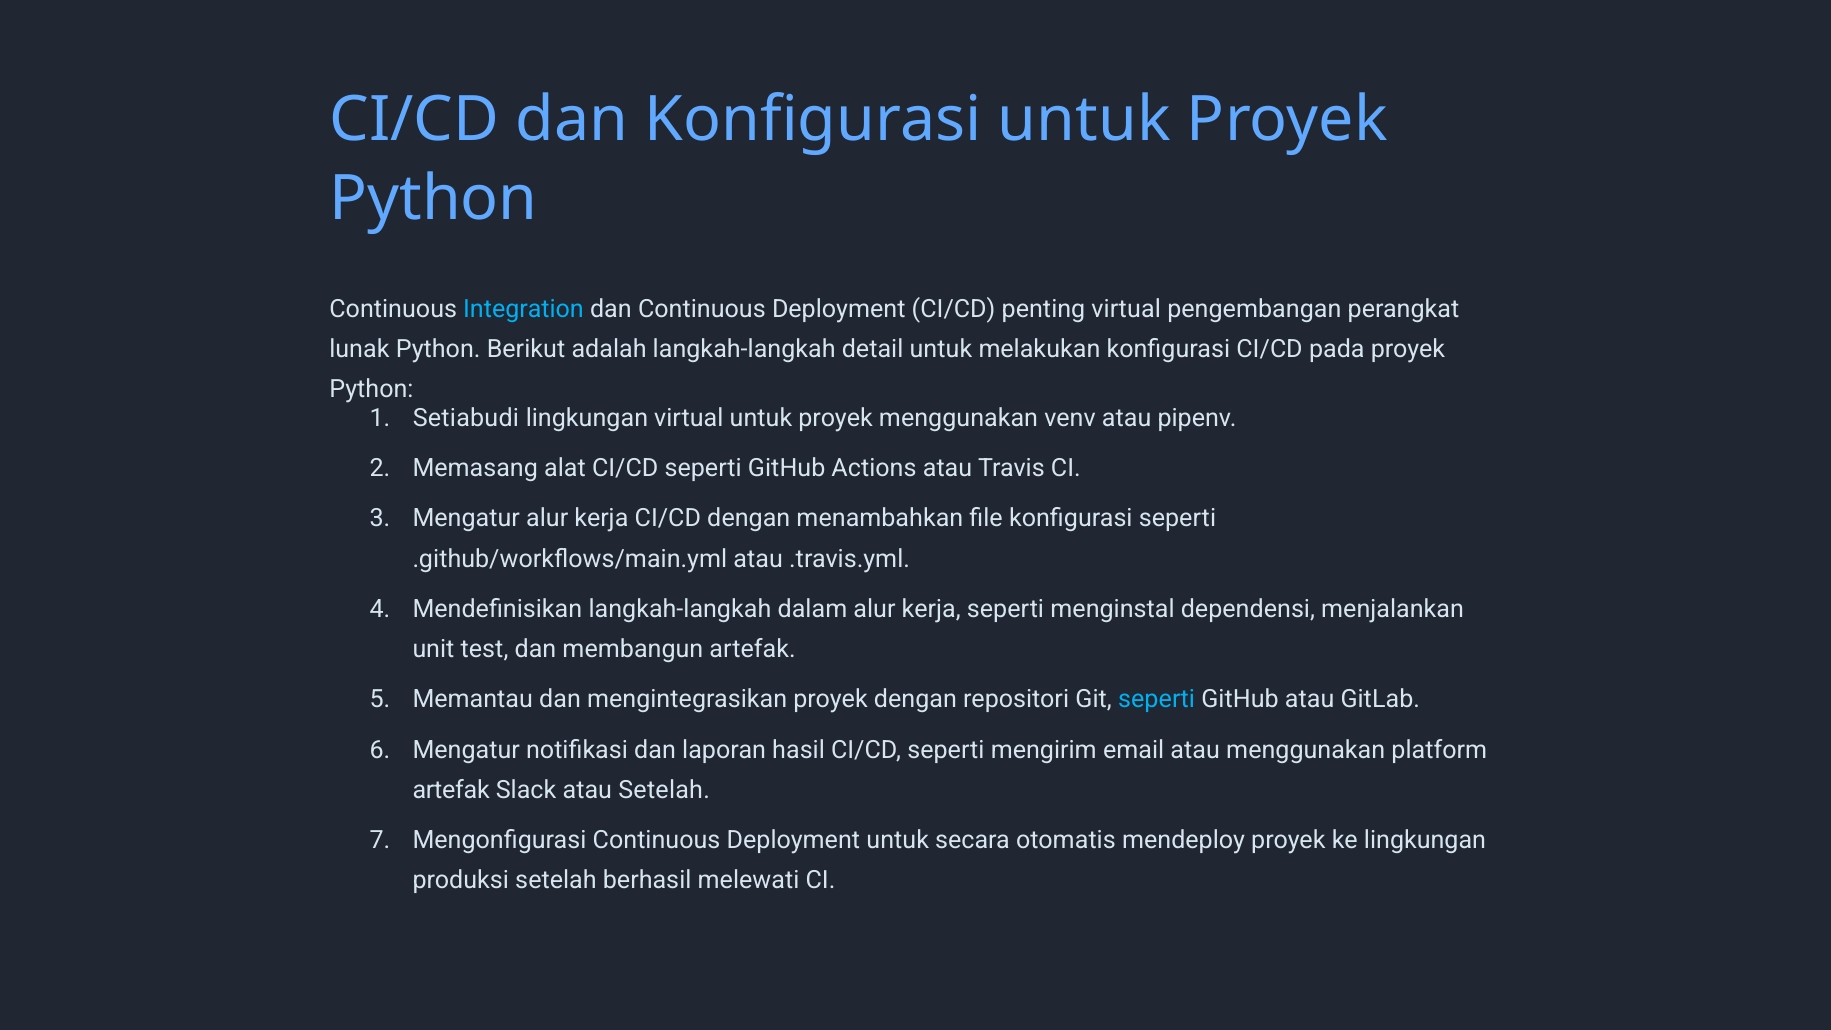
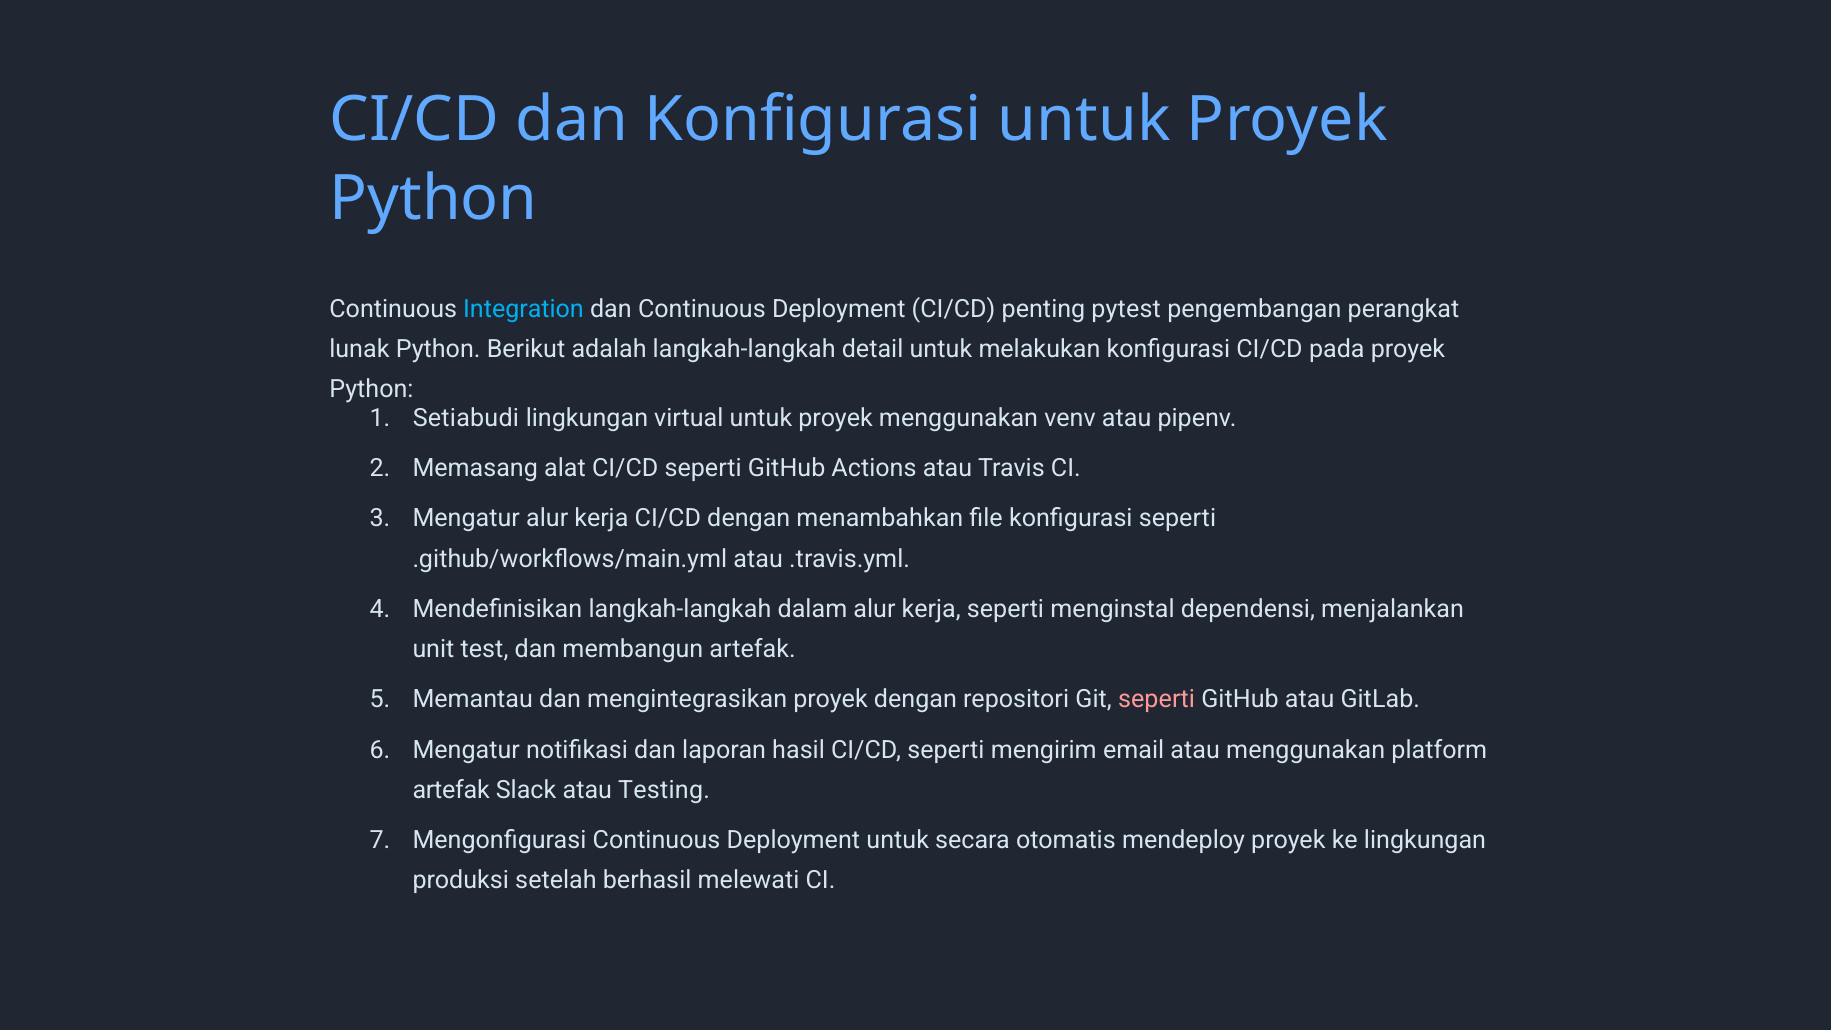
penting virtual: virtual -> pytest (1126, 309)
seperti colour: light blue -> pink (1157, 700)
atau Setelah: Setelah -> Testing (664, 790)
